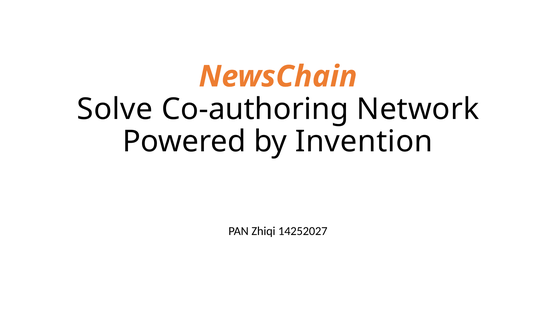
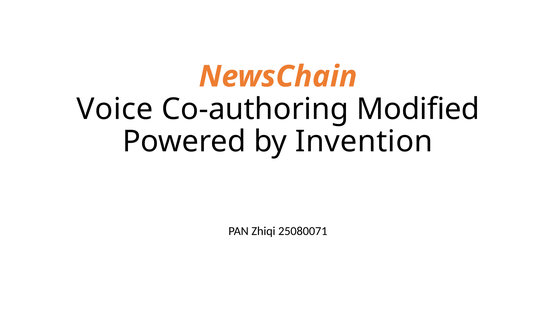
Solve: Solve -> Voice (115, 109)
Network: Network -> Modified (418, 109)
14252027: 14252027 -> 25080071 (303, 231)
